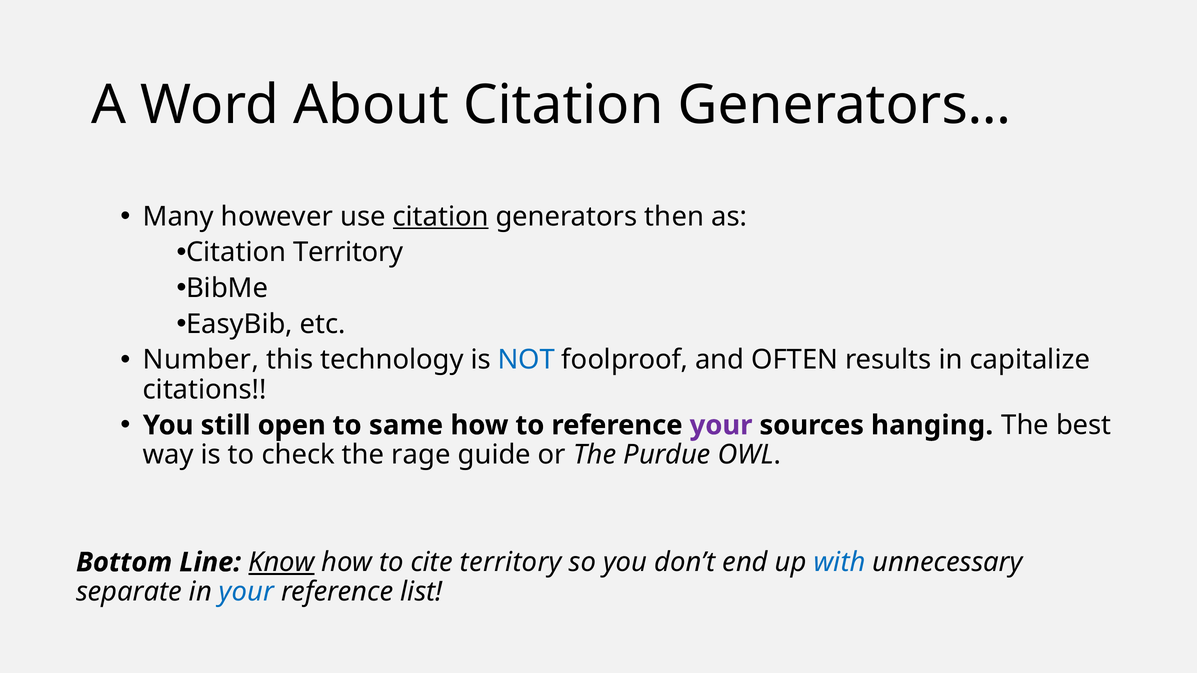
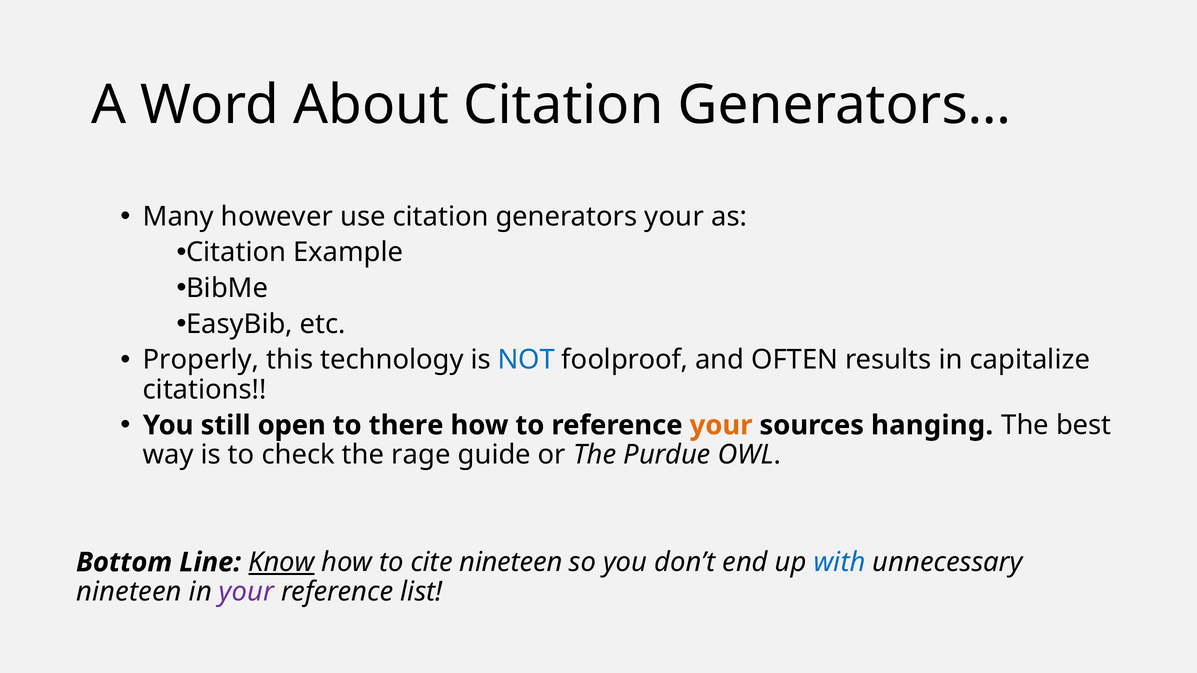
citation underline: present -> none (441, 217)
generators then: then -> your (674, 217)
Citation Territory: Territory -> Example (348, 252)
Number: Number -> Properly (201, 360)
same: same -> there (406, 425)
your colour: purple -> orange (721, 425)
cite territory: territory -> nineteen (511, 563)
separate: separate -> nineteen (129, 592)
your colour: blue -> purple (246, 592)
